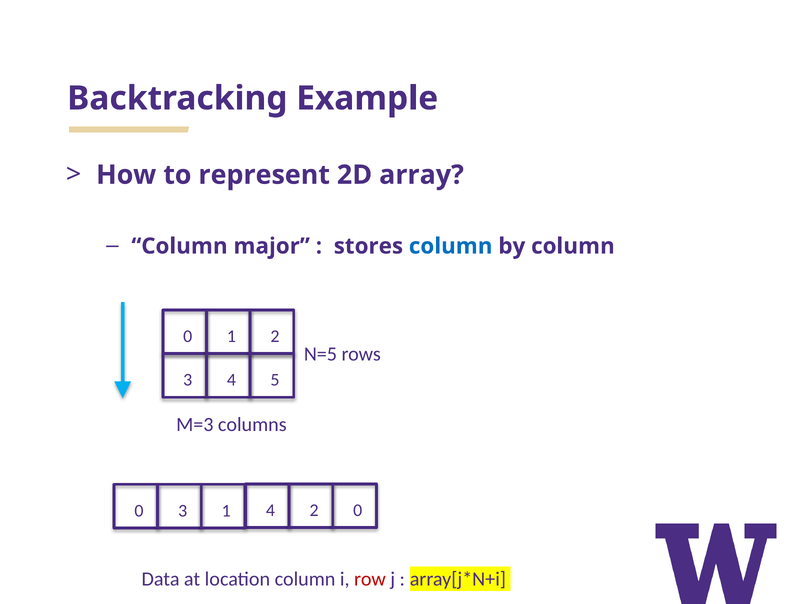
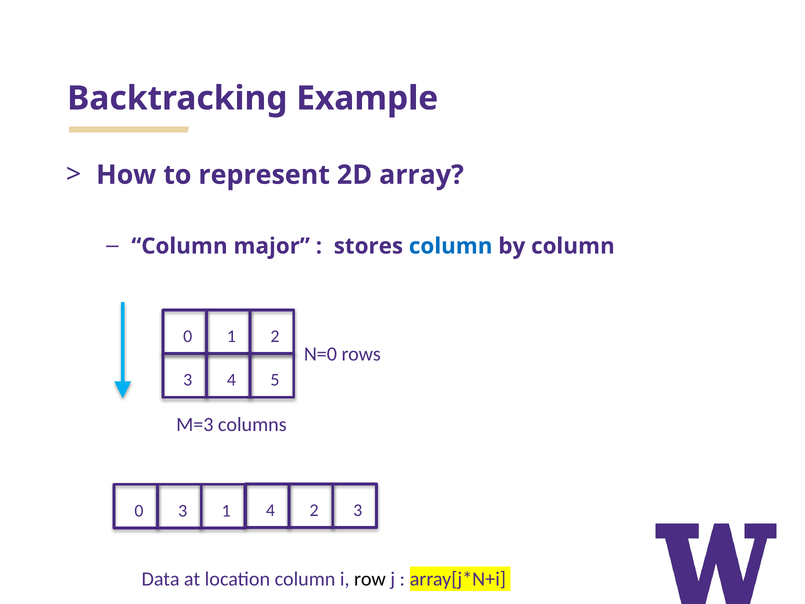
N=5: N=5 -> N=0 (320, 354)
0 0: 0 -> 3 (358, 510)
row colour: red -> black (370, 579)
